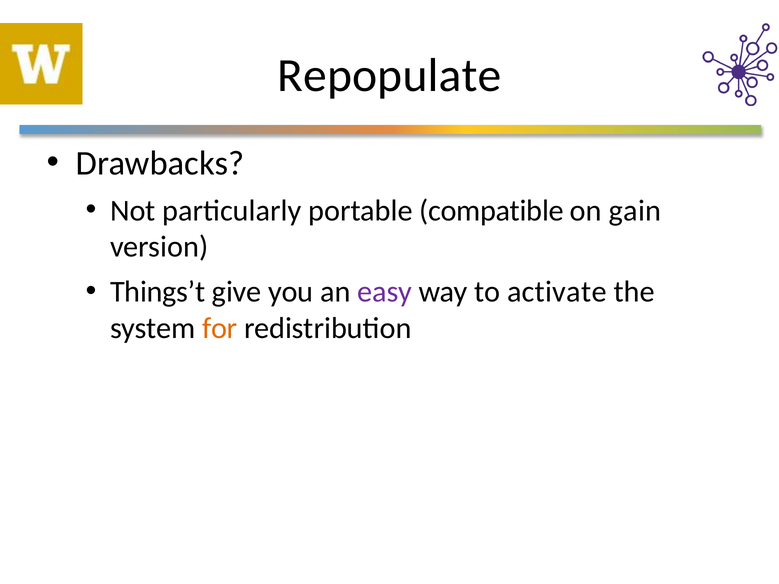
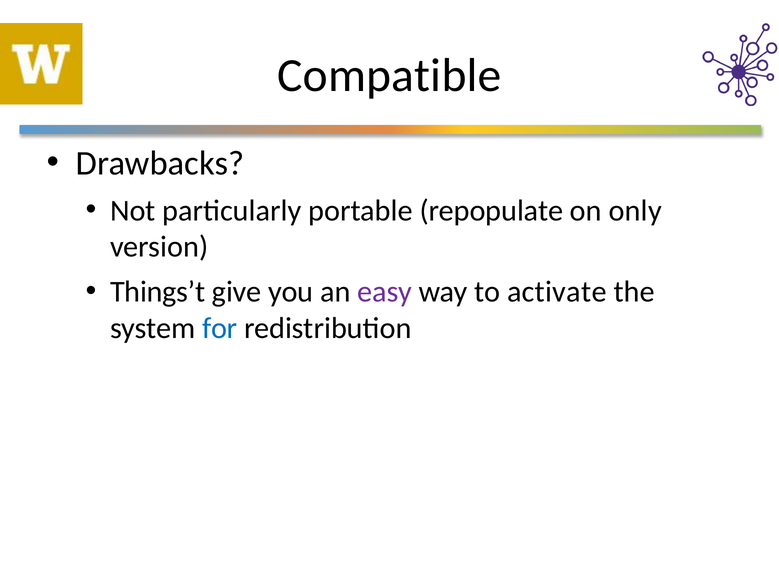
Repopulate: Repopulate -> Compatible (389, 75)
compatible: compatible -> repopulate (491, 211)
gain: gain -> only (635, 211)
for colour: orange -> blue (220, 328)
